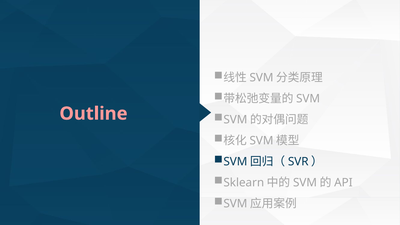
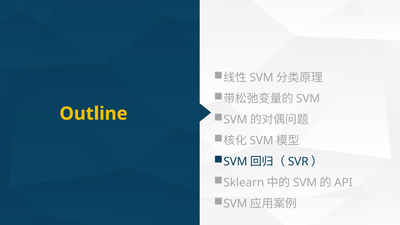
Outline colour: pink -> yellow (93, 114)
